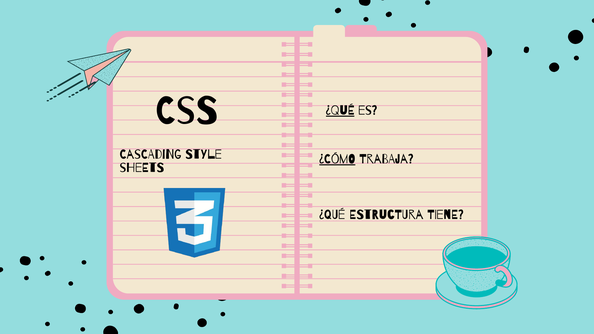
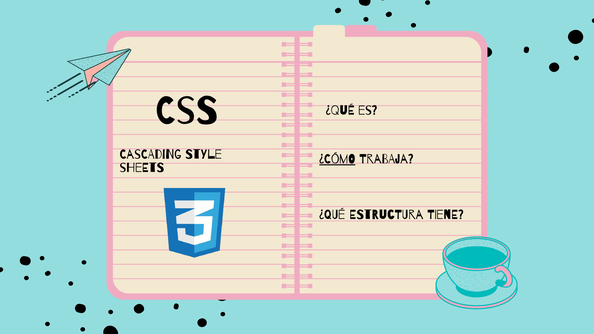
¿Qué underline: present -> none (340, 111)
